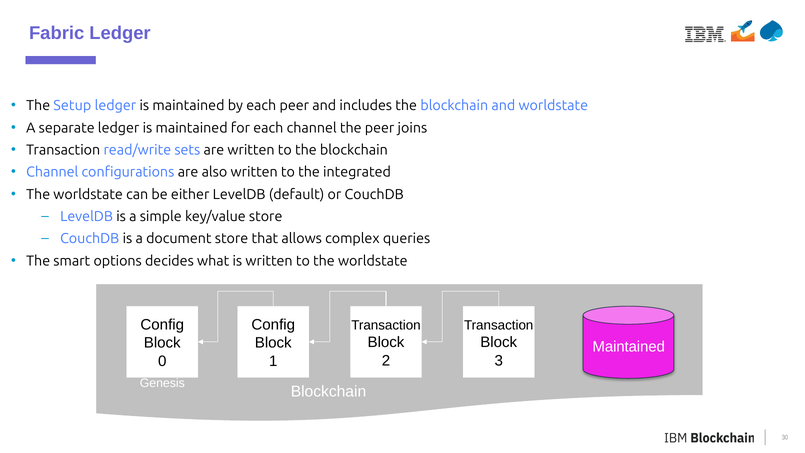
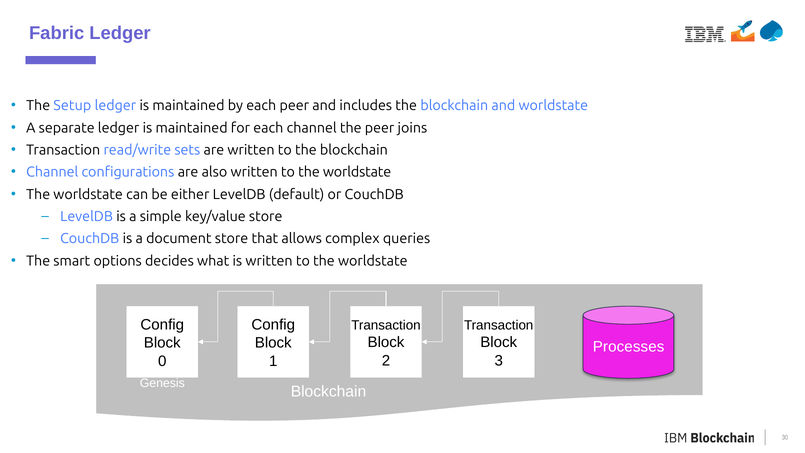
integrated: integrated -> worldstate (357, 172)
Maintained: Maintained -> Processes (629, 347)
